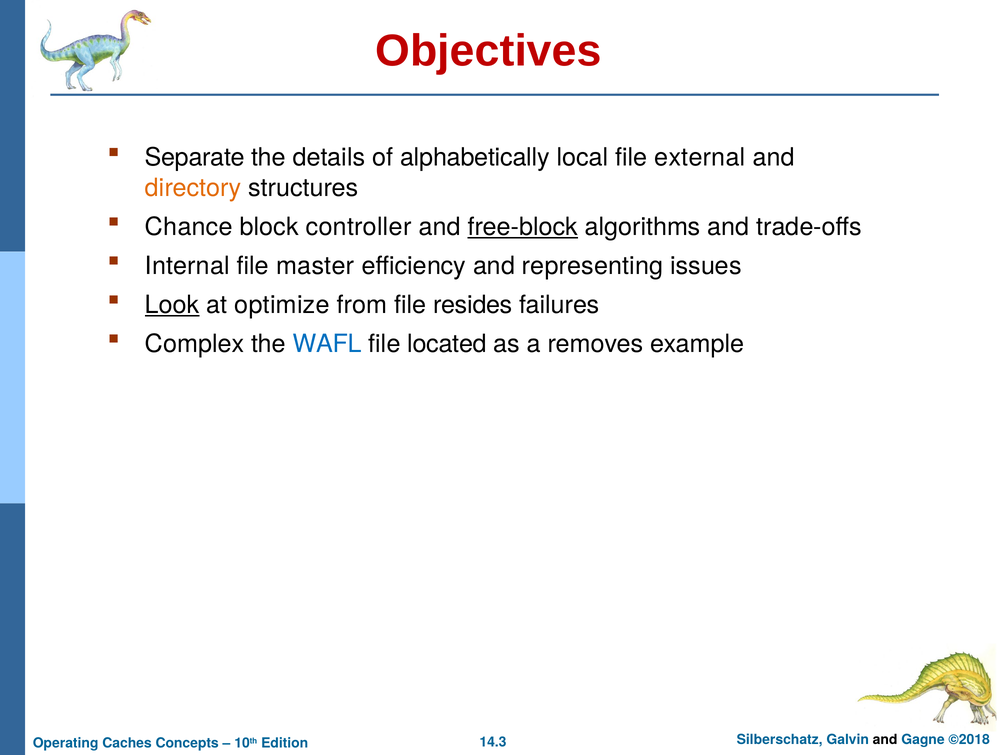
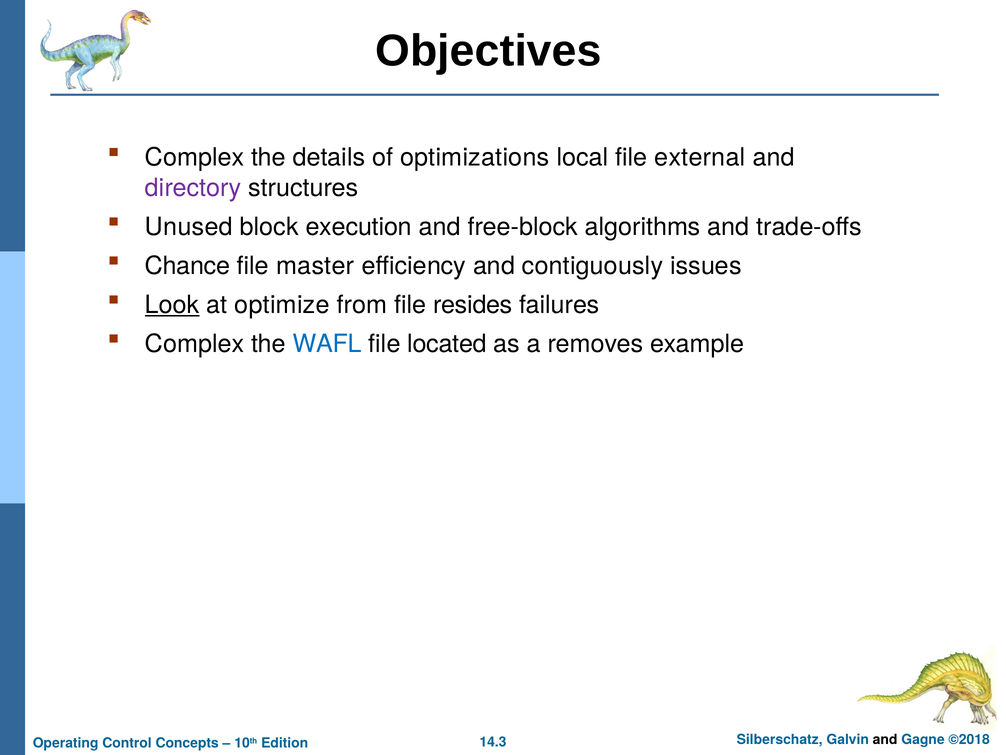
Objectives colour: red -> black (488, 51)
Separate: Separate -> Complex (195, 158)
alphabetically: alphabetically -> optimizations (475, 158)
directory colour: orange -> purple (193, 188)
Chance: Chance -> Unused (189, 227)
controller: controller -> execution (359, 227)
free-block underline: present -> none (523, 227)
Internal: Internal -> Chance (188, 266)
representing: representing -> contiguously (593, 266)
Caches: Caches -> Control (127, 743)
